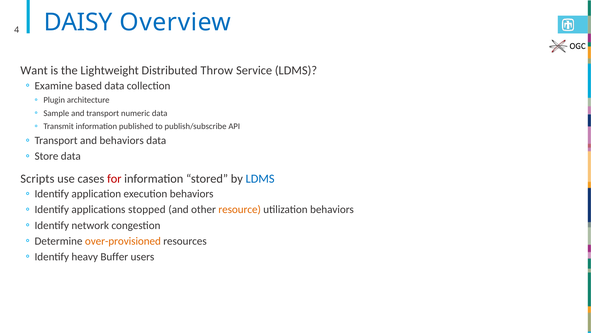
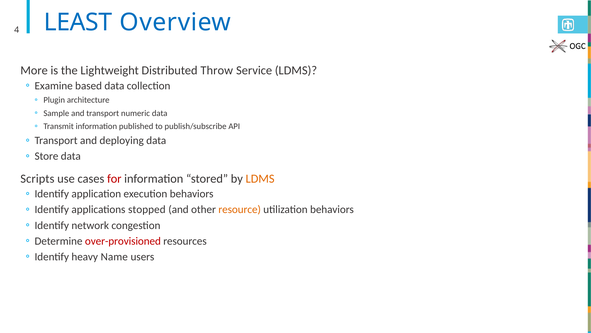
DAISY: DAISY -> LEAST (78, 22)
Want: Want -> More (34, 70)
and behaviors: behaviors -> deploying (122, 140)
LDMS colour: blue -> orange (260, 179)
over-provisioned colour: orange -> red (123, 241)
Buffer: Buffer -> Name (114, 256)
